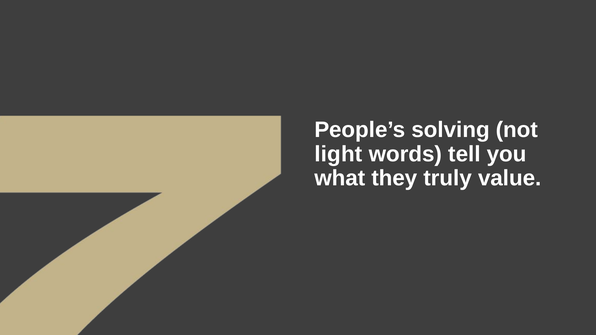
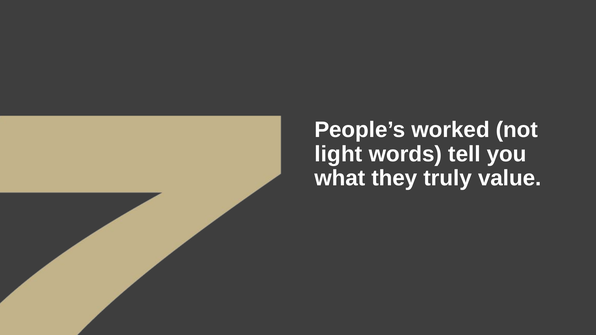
solving: solving -> worked (451, 130)
